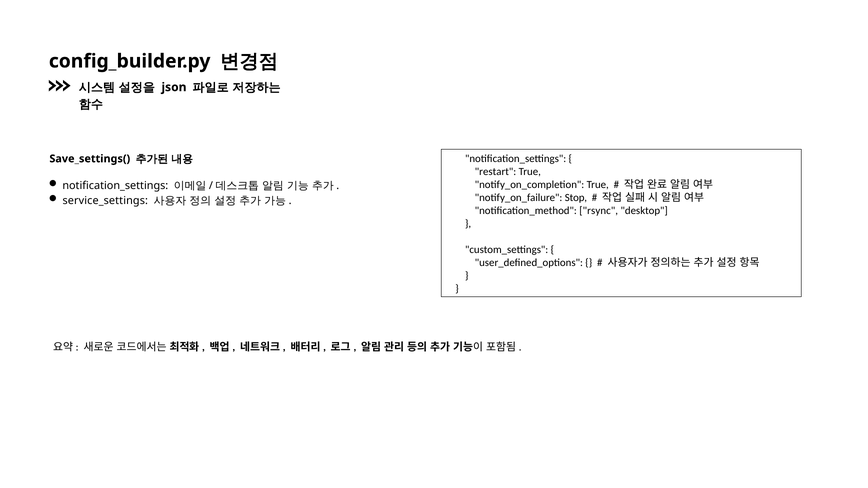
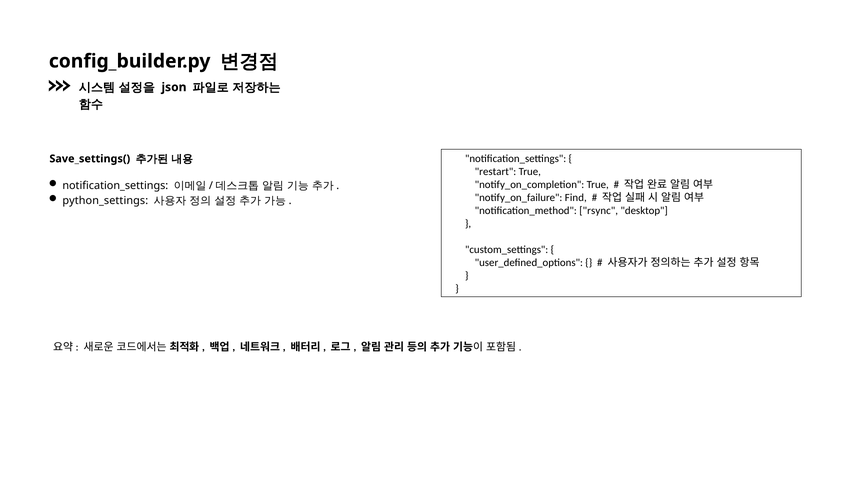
Stop: Stop -> Find (576, 198)
service_settings: service_settings -> python_settings (105, 201)
